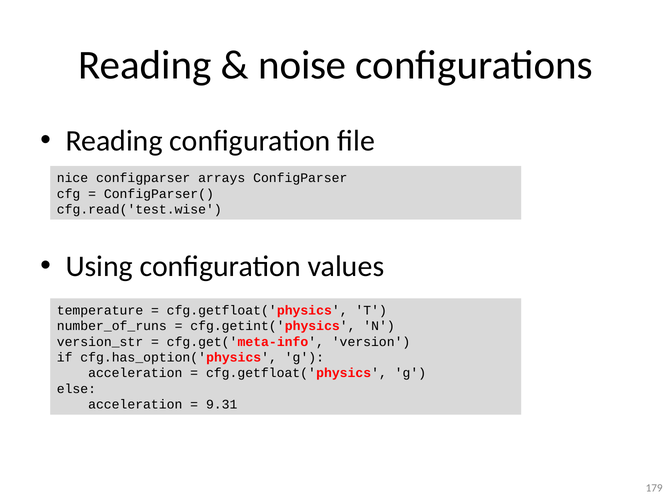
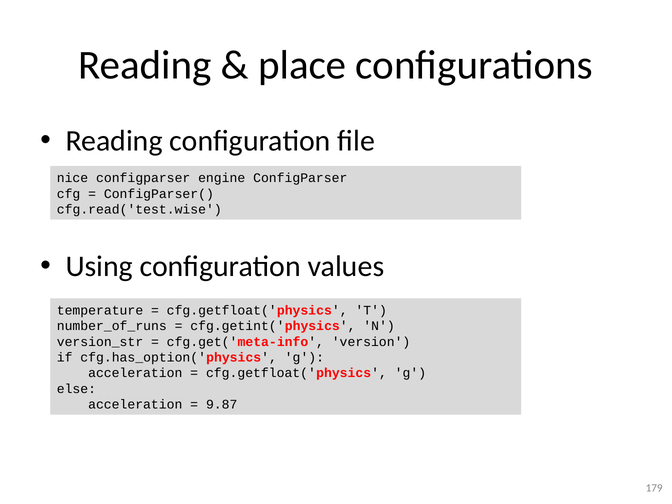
noise: noise -> place (302, 65)
arrays: arrays -> engine (222, 178)
9.31: 9.31 -> 9.87 (222, 404)
